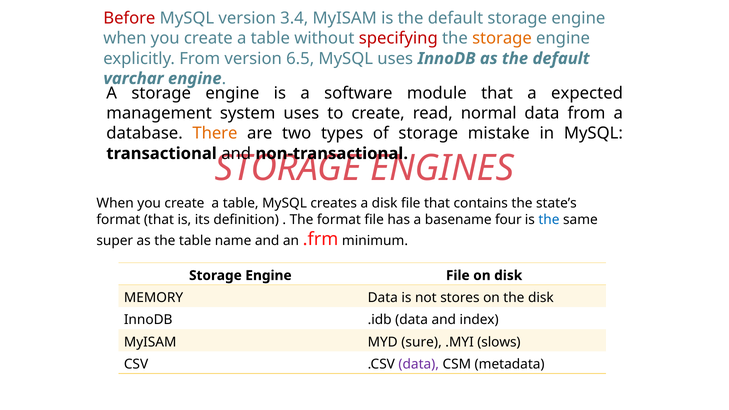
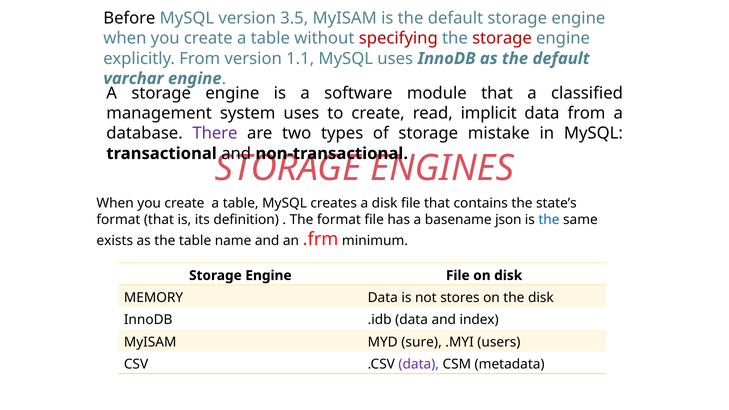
Before colour: red -> black (129, 18)
3.4: 3.4 -> 3.5 (294, 18)
storage colour: orange -> red (502, 38)
6.5: 6.5 -> 1.1 (300, 59)
expected: expected -> classified (587, 93)
normal: normal -> implicit (489, 113)
There colour: orange -> purple (215, 133)
four: four -> json (508, 220)
super: super -> exists (115, 241)
slows: slows -> users (499, 342)
